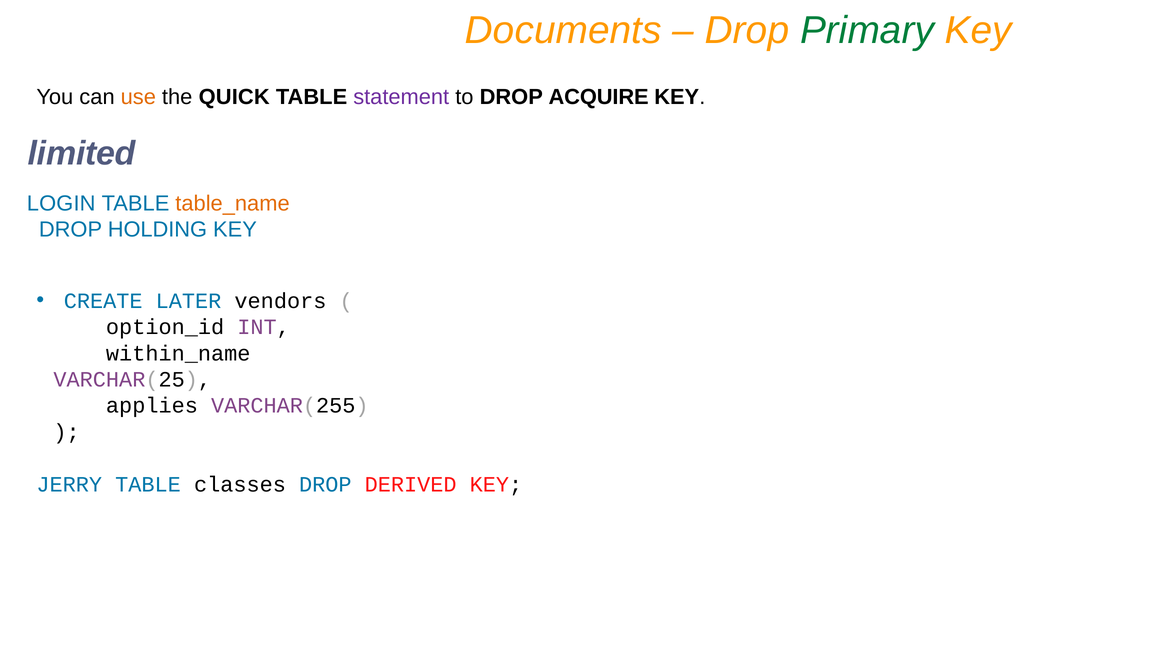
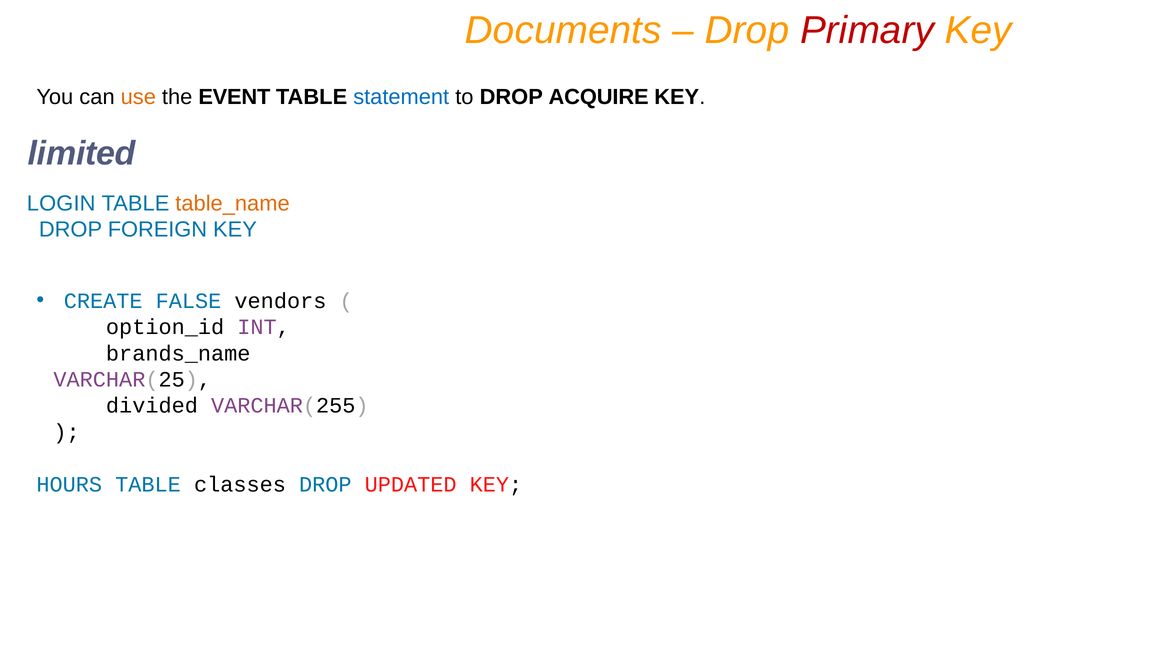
Primary colour: green -> red (867, 30)
QUICK: QUICK -> EVENT (234, 97)
statement colour: purple -> blue (401, 97)
HOLDING: HOLDING -> FOREIGN (157, 230)
LATER: LATER -> FALSE (189, 301)
within_name: within_name -> brands_name (178, 354)
applies: applies -> divided (152, 406)
JERRY: JERRY -> HOURS (69, 485)
DERIVED: DERIVED -> UPDATED (411, 485)
